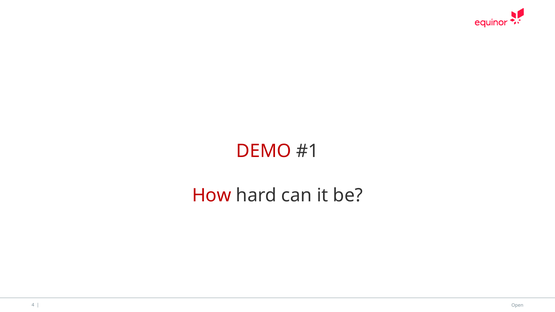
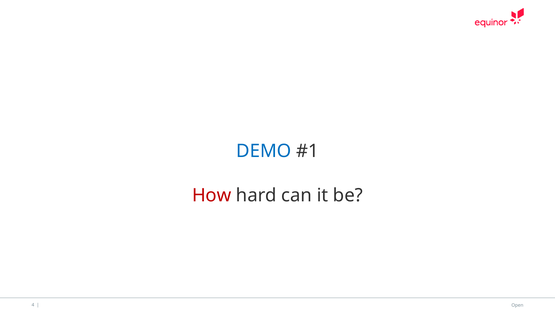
DEMO colour: red -> blue (264, 151)
